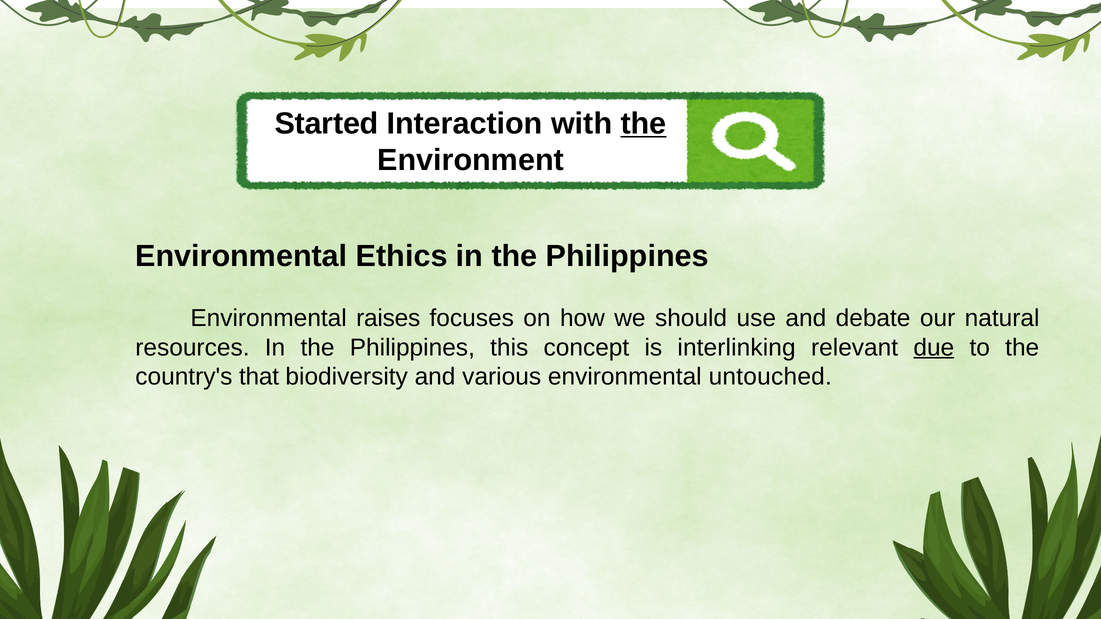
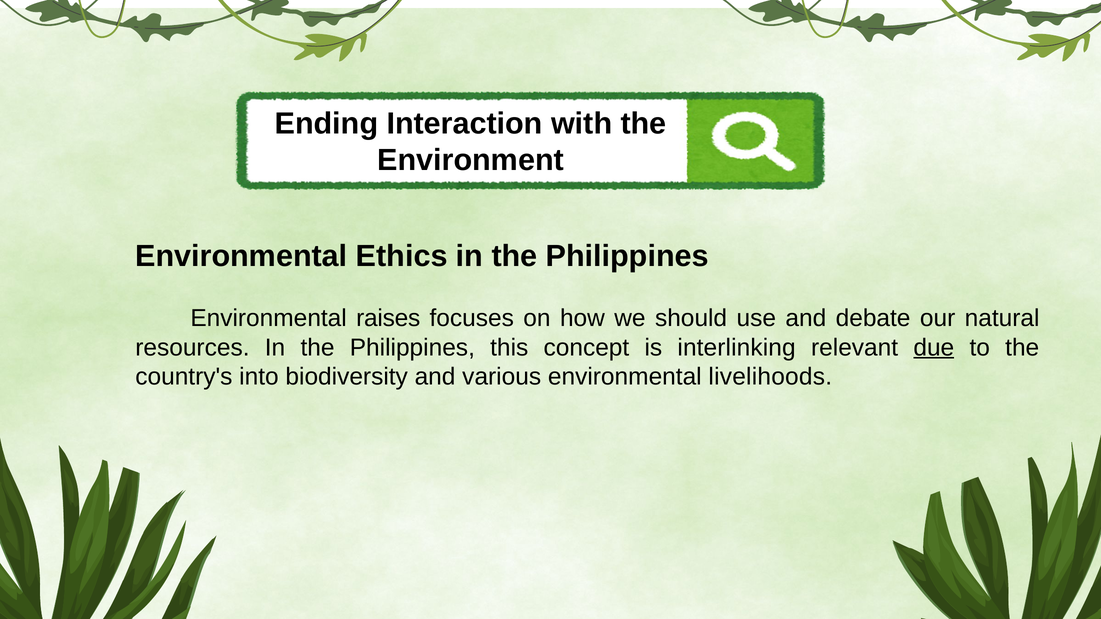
Started: Started -> Ending (326, 124)
the underline: present -> none (644, 124)
that: that -> into (259, 377)
untouched: untouched -> livelihoods (770, 377)
